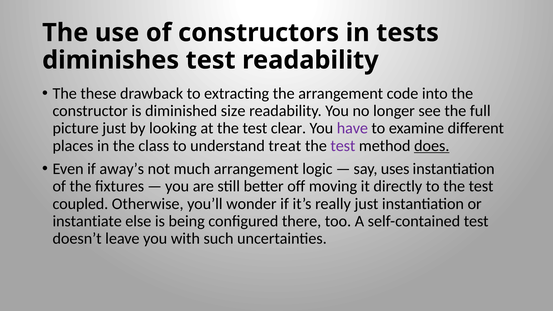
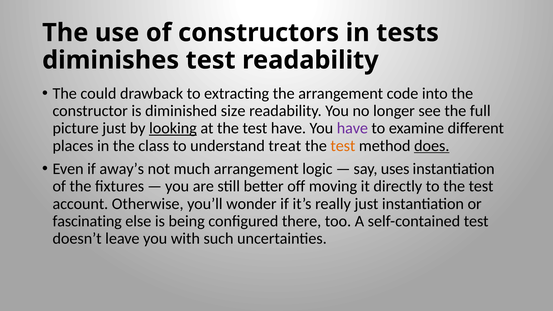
these: these -> could (98, 93)
looking underline: none -> present (173, 128)
test clear: clear -> have (288, 128)
test colour: purple -> orange (343, 146)
coupled: coupled -> account (80, 204)
instantiate: instantiate -> fascinating (87, 221)
